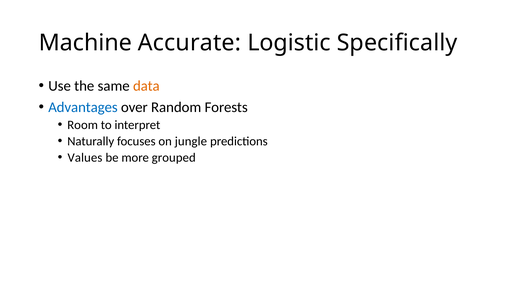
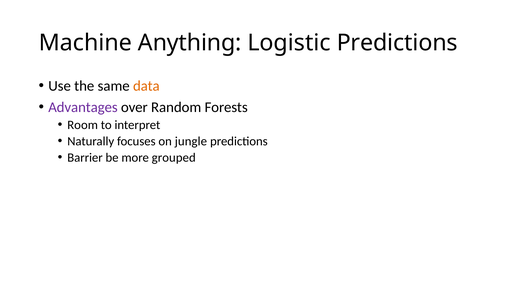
Accurate: Accurate -> Anything (190, 43)
Logistic Specifically: Specifically -> Predictions (397, 43)
Advantages colour: blue -> purple (83, 107)
Values: Values -> Barrier (85, 157)
